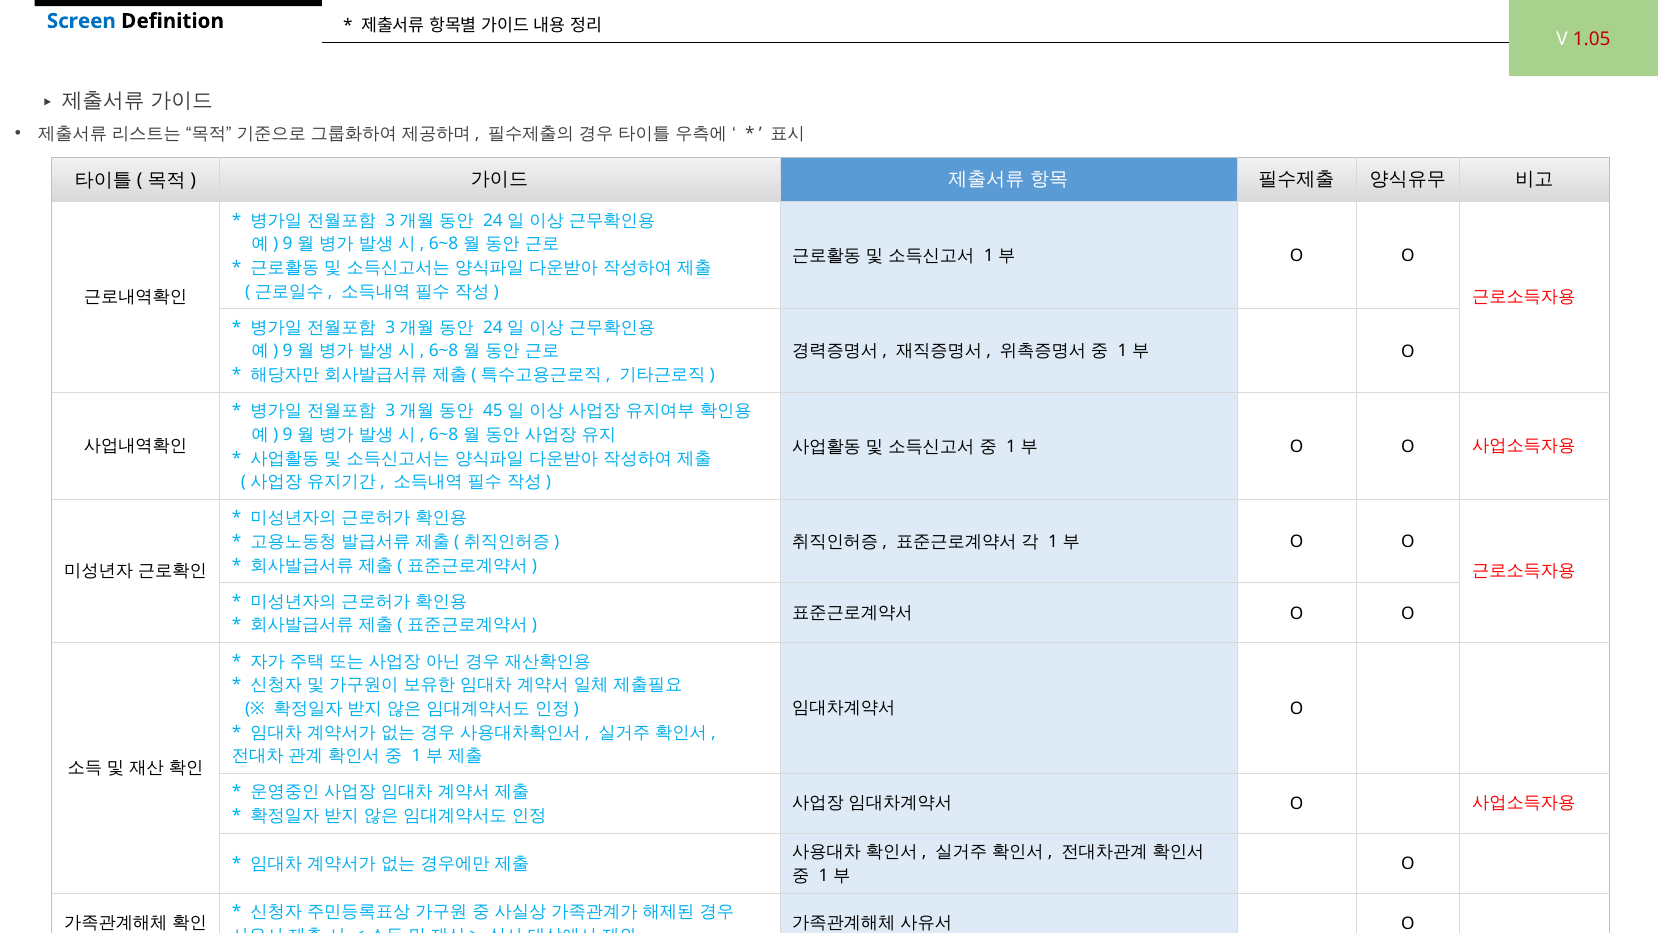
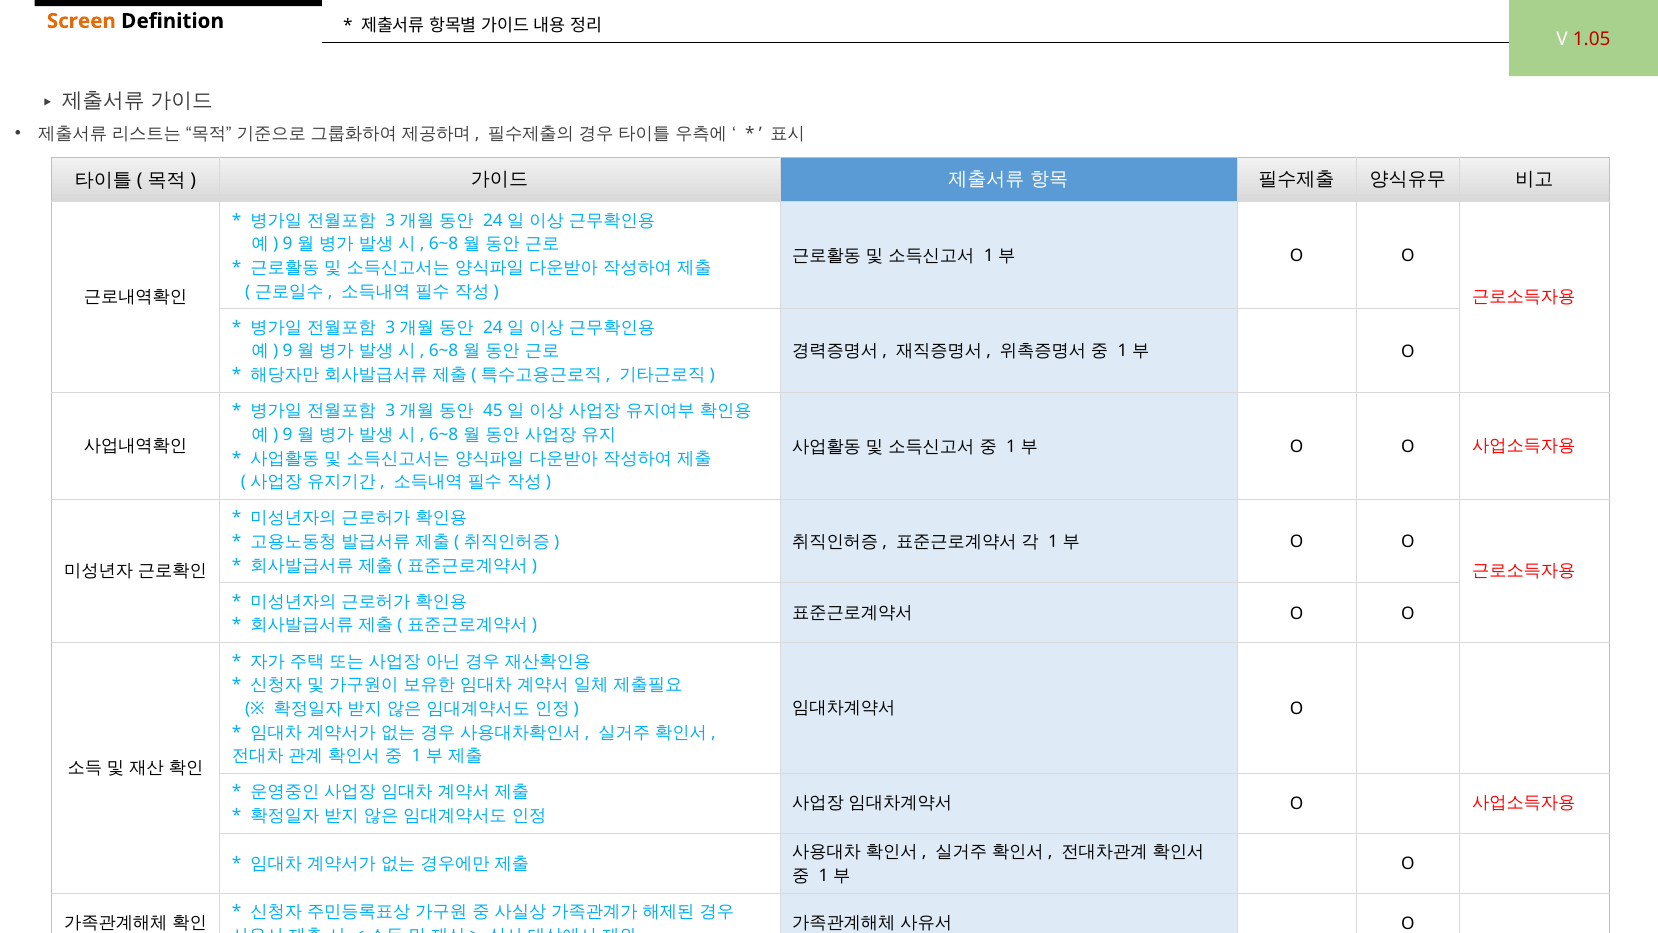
Screen colour: blue -> orange (81, 21)
